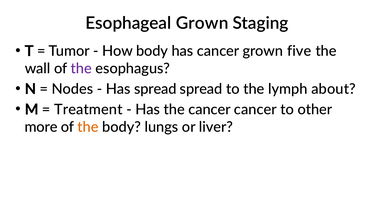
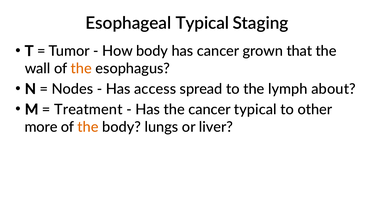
Esophageal Grown: Grown -> Typical (202, 23)
five: five -> that (299, 51)
the colour: purple -> orange (81, 69)
Has spread: spread -> access (155, 89)
cancer cancer: cancer -> typical (255, 109)
